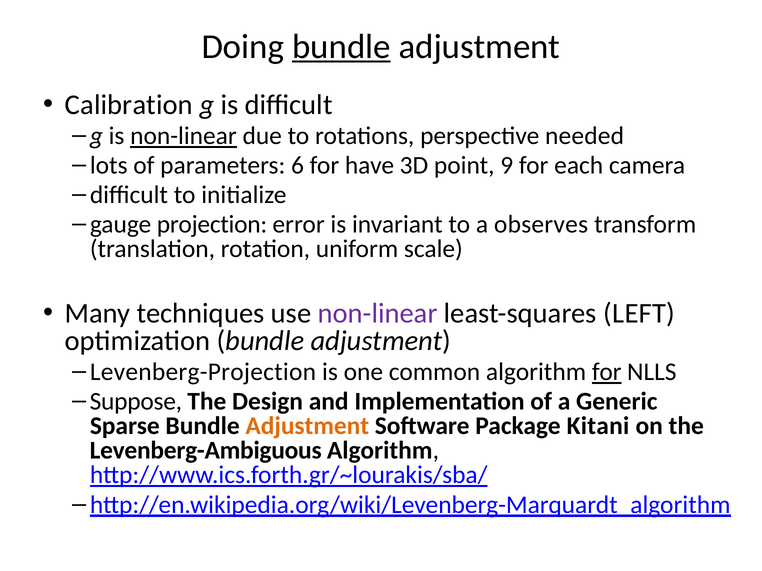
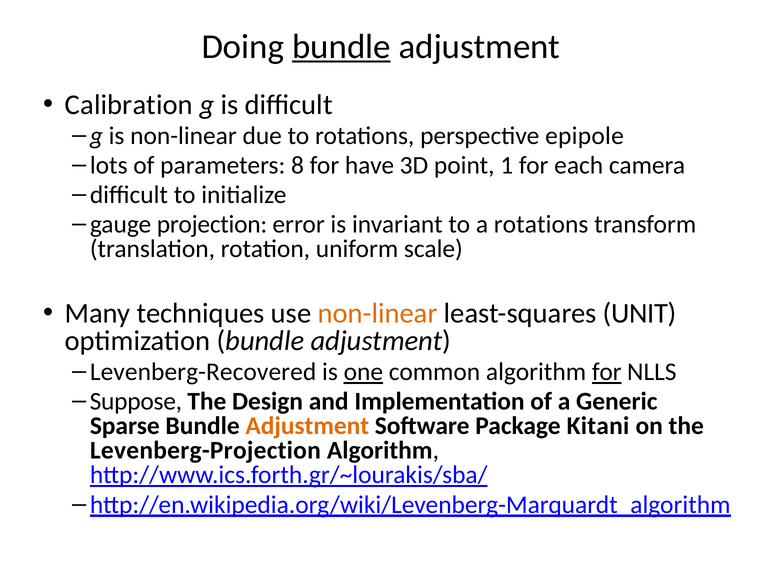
non-linear underline: present -> none (183, 136)
needed: needed -> epipole (584, 136)
6: 6 -> 8 (297, 166)
9: 9 -> 1 (507, 166)
a observes: observes -> rotations (541, 225)
non-linear colour: purple -> orange (378, 314)
LEFT: LEFT -> UNIT (640, 314)
Levenberg-Projection: Levenberg-Projection -> Levenberg-Recovered (203, 372)
one underline: none -> present (363, 372)
Levenberg-Ambiguous: Levenberg-Ambiguous -> Levenberg-Projection (205, 451)
